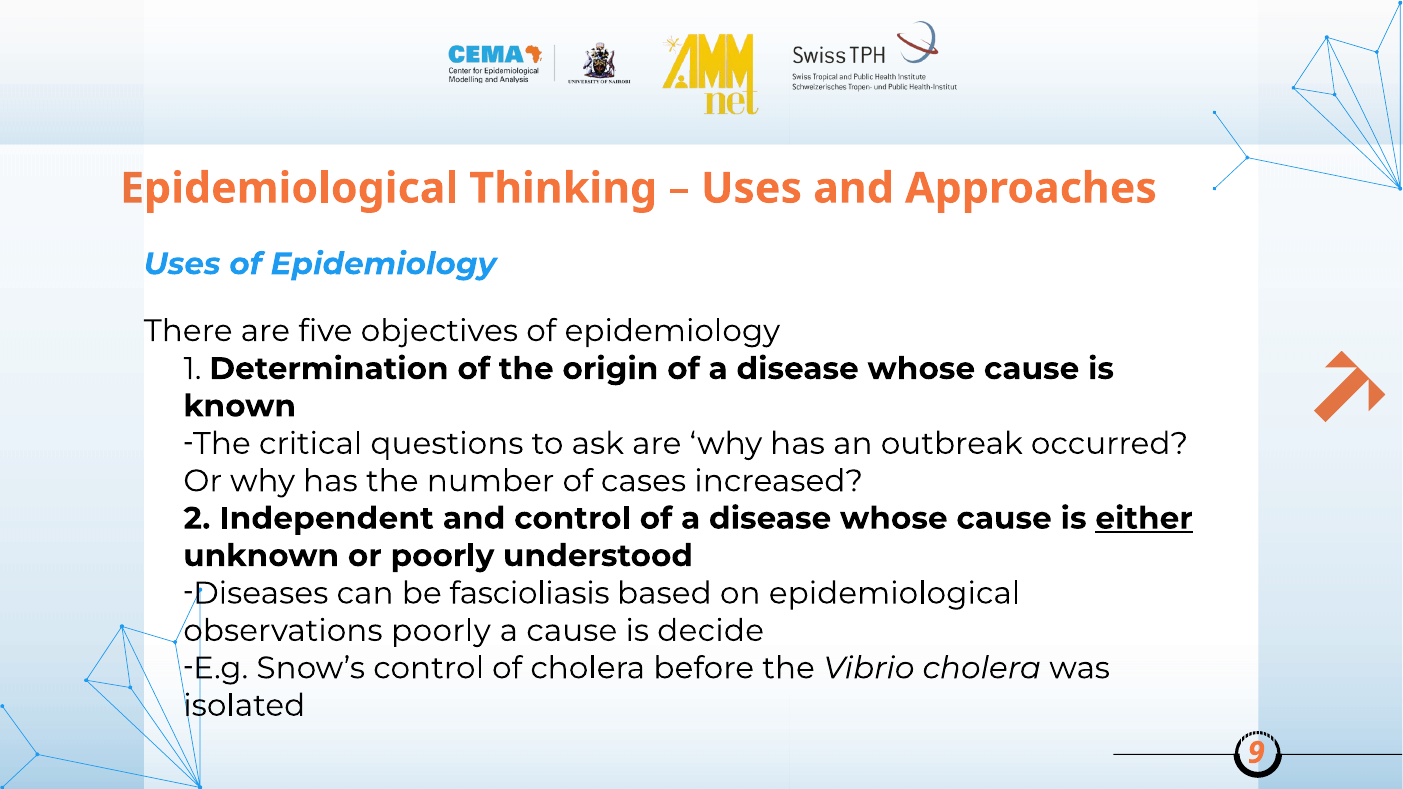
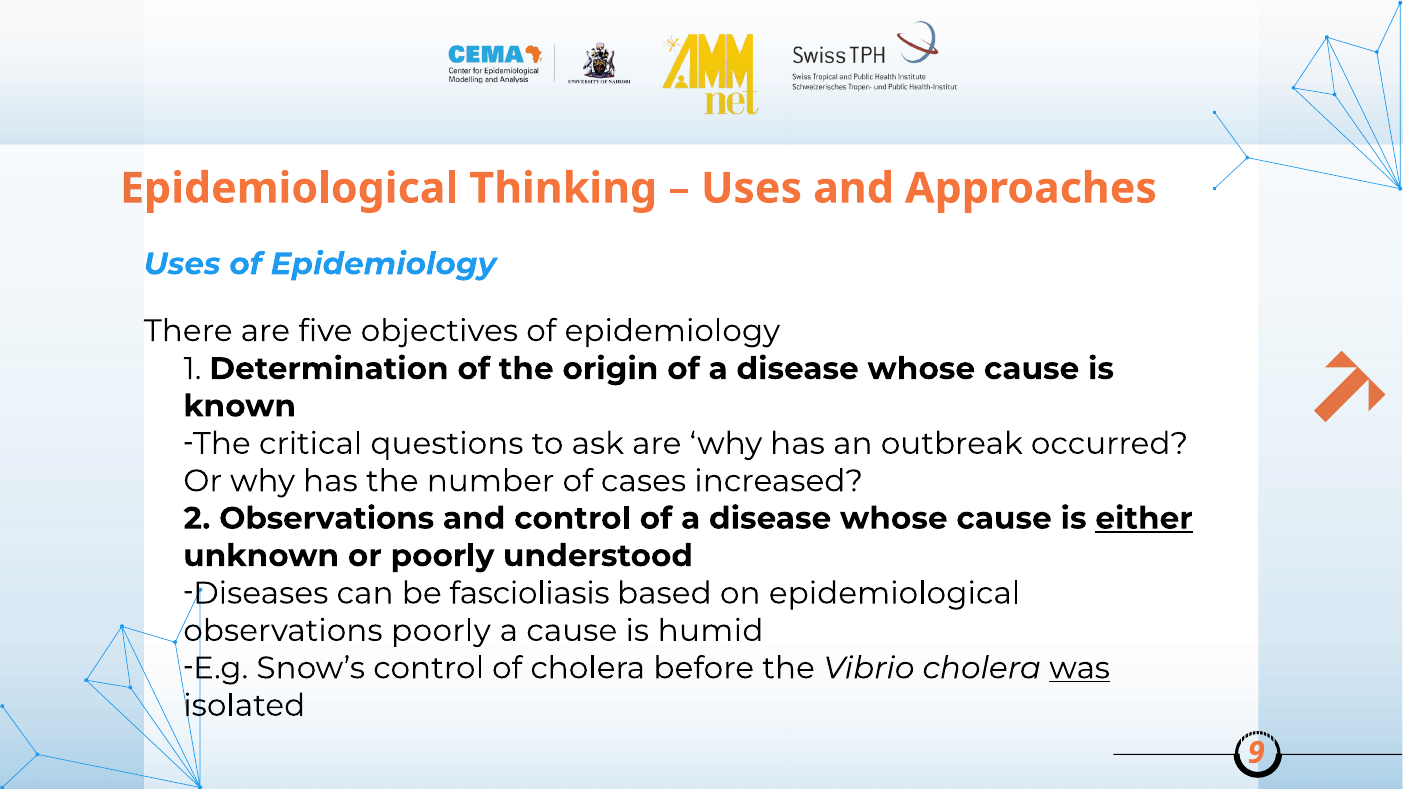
Independent: Independent -> Observations (327, 519)
decide: decide -> humid (711, 631)
was underline: none -> present (1080, 668)
